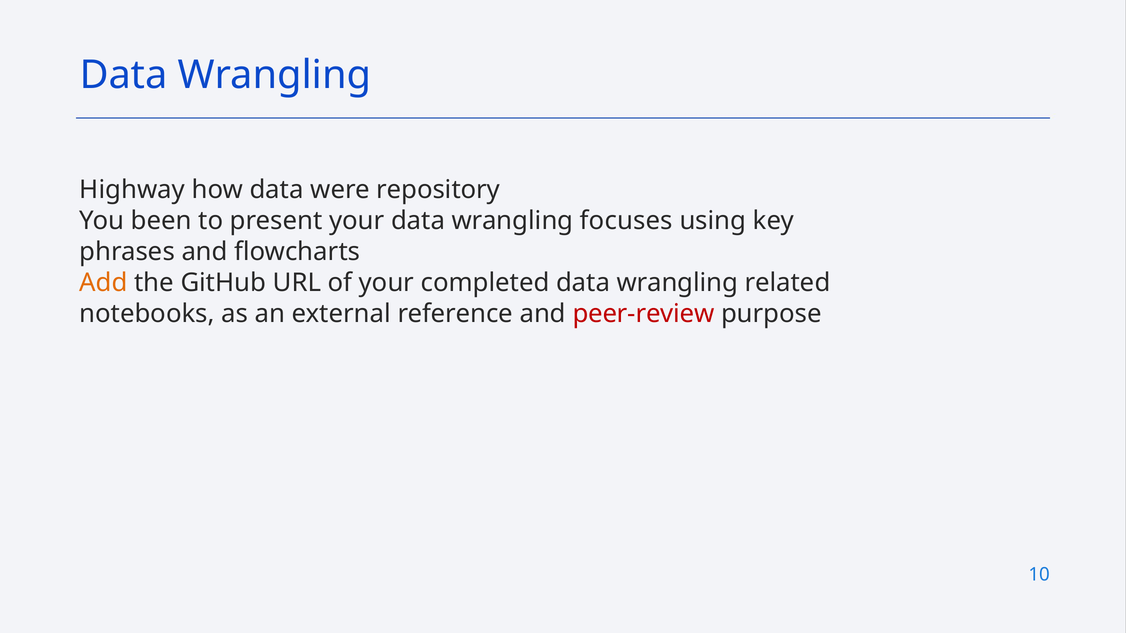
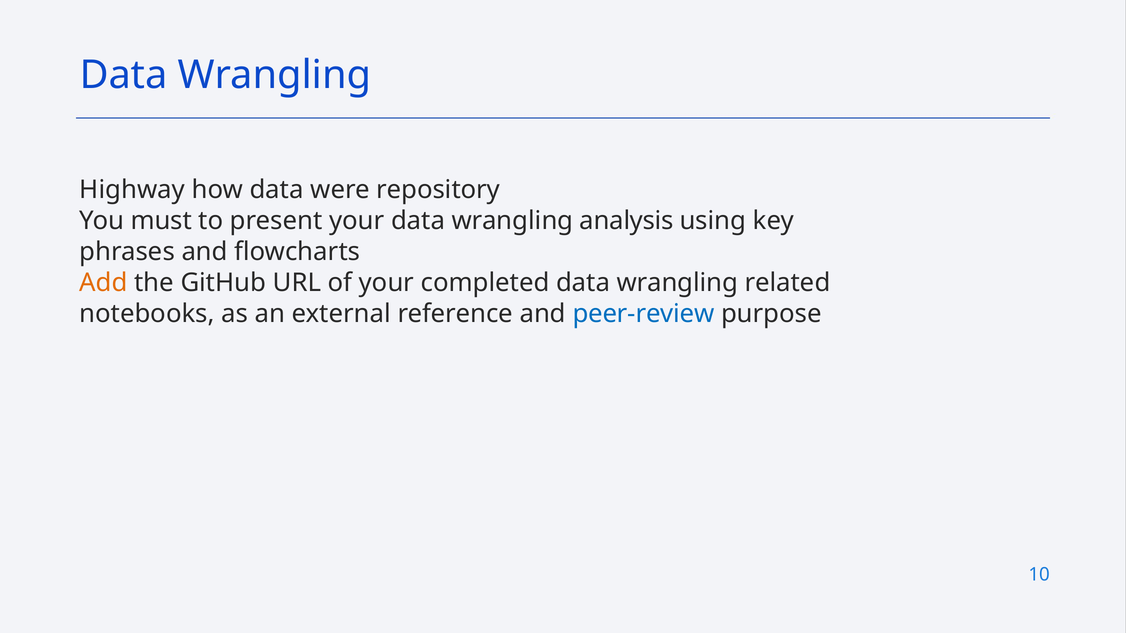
been: been -> must (161, 221)
focuses: focuses -> analysis (627, 221)
peer-review colour: red -> blue (644, 314)
